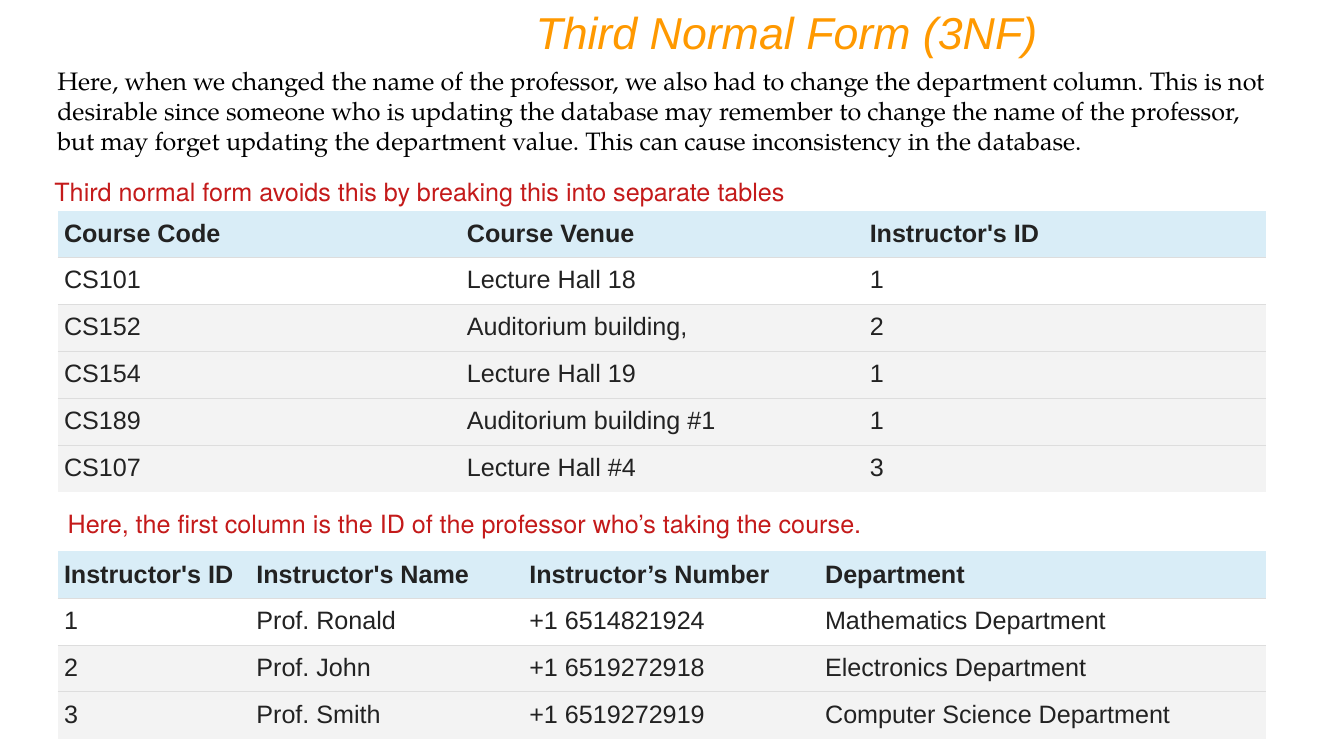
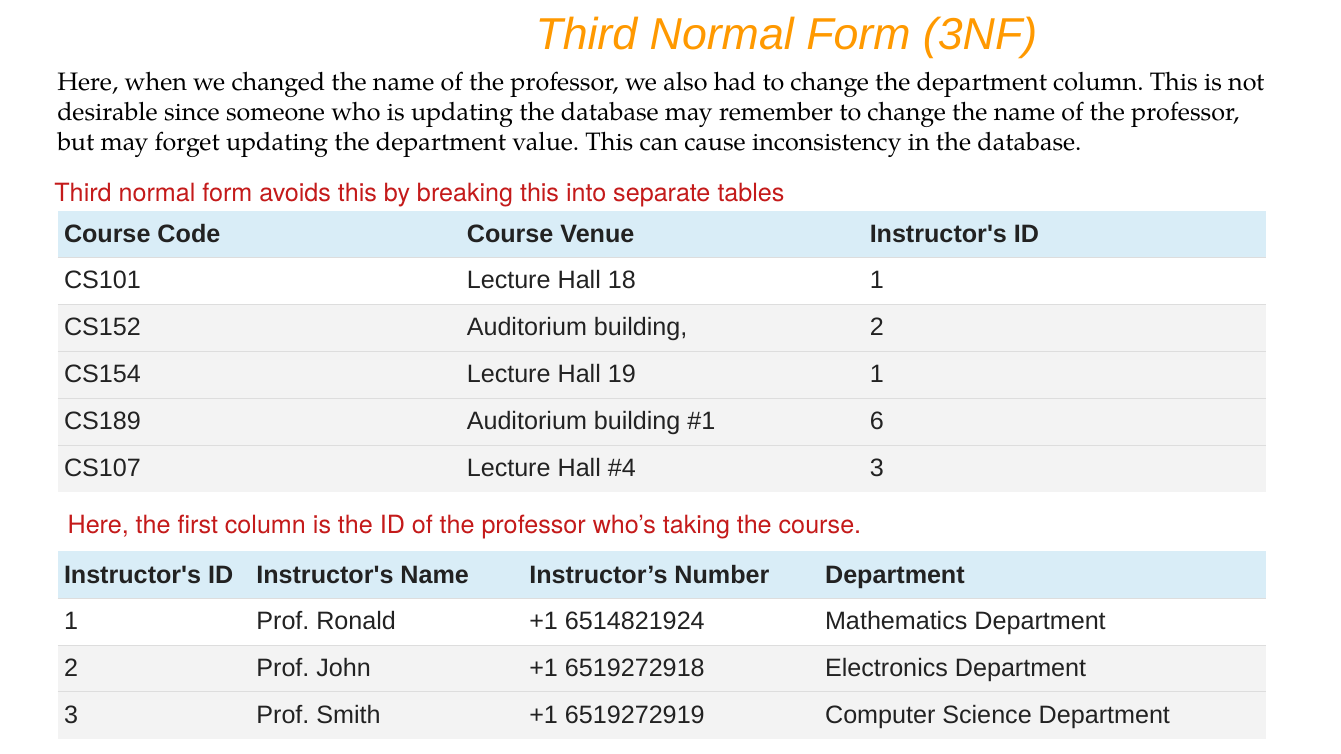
1: 1 -> 6 (877, 421)
